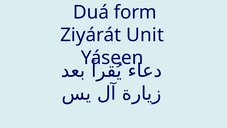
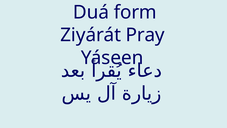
Unit: Unit -> Pray (145, 35)
